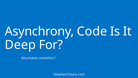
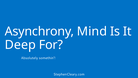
Code: Code -> Mind (92, 31)
